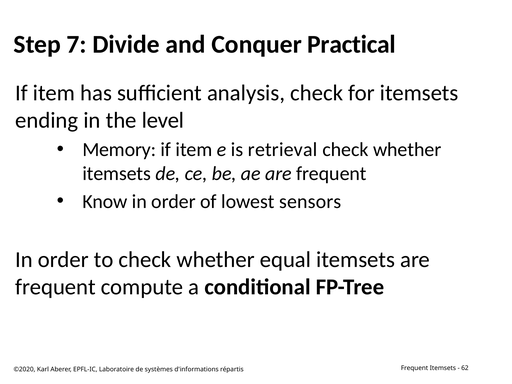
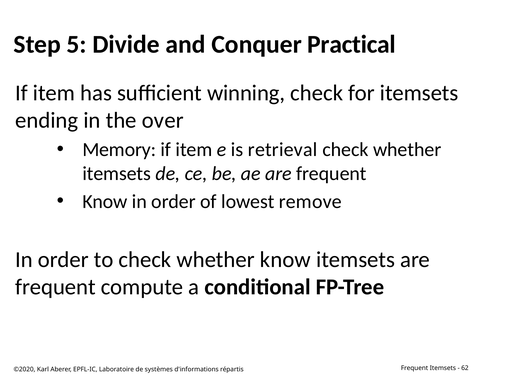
7: 7 -> 5 (77, 44)
analysis: analysis -> winning (246, 93)
level: level -> over (163, 120)
sensors: sensors -> remove (310, 201)
whether equal: equal -> know (285, 260)
